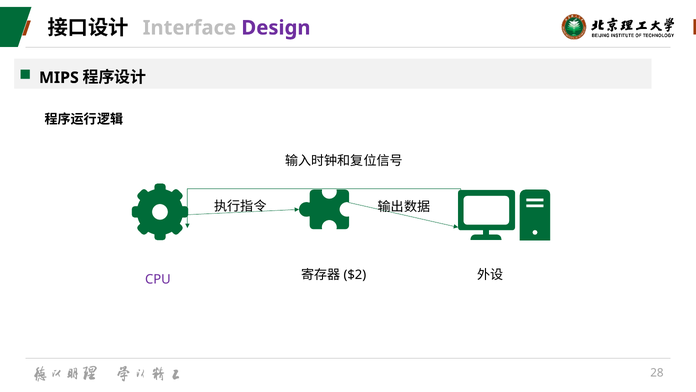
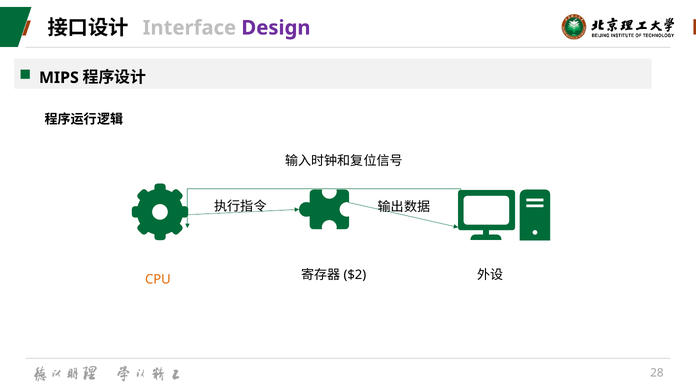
CPU colour: purple -> orange (158, 279)
